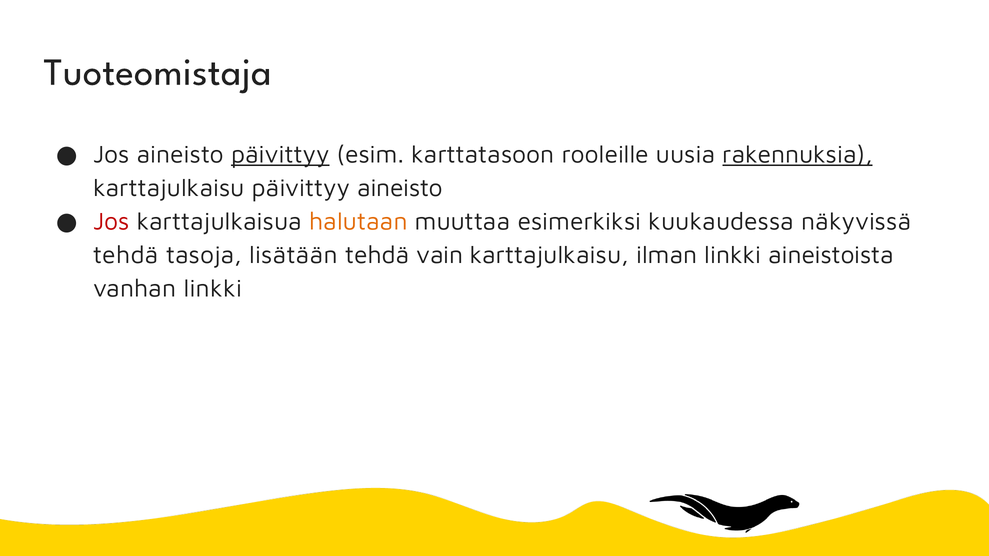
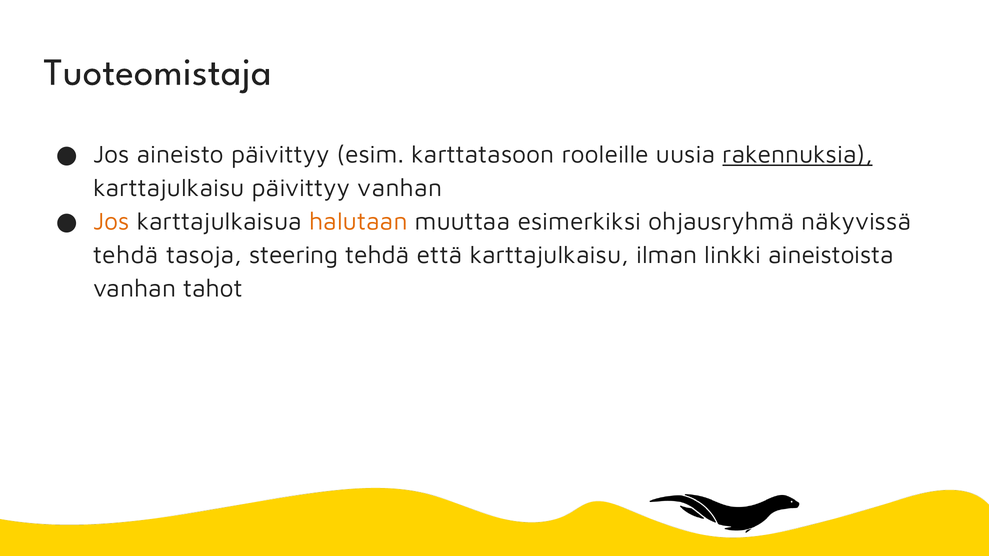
päivittyy underline: present -> none (280, 155)
päivittyy aineisto: aineisto -> vanhan (400, 188)
Jos colour: red -> orange (111, 222)
kuukaudessa: kuukaudessa -> ohjausryhmä (721, 222)
lisätään: lisätään -> steering (294, 255)
vain: vain -> että (440, 255)
vanhan linkki: linkki -> tahot (213, 289)
